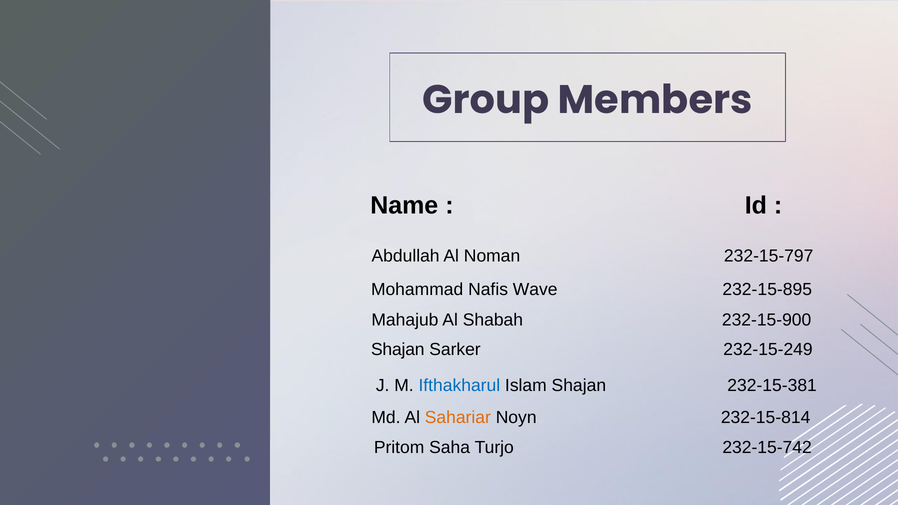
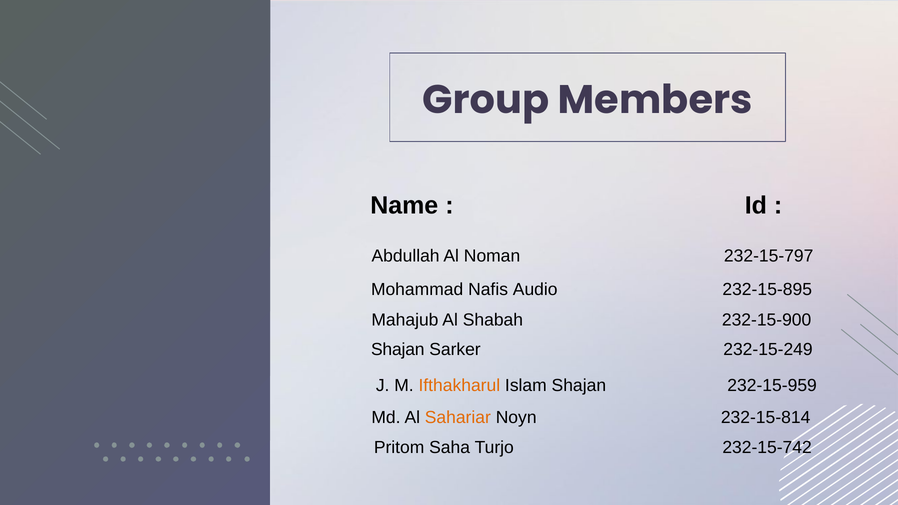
Wave: Wave -> Audio (535, 290)
Ifthakharul colour: blue -> orange (459, 386)
232-15-381: 232-15-381 -> 232-15-959 (772, 386)
